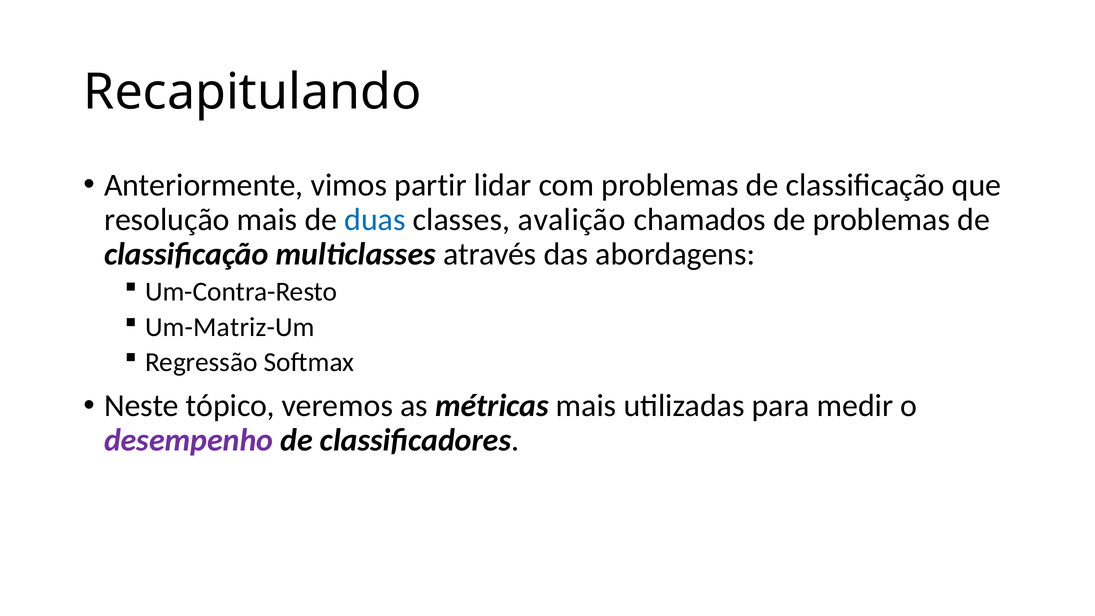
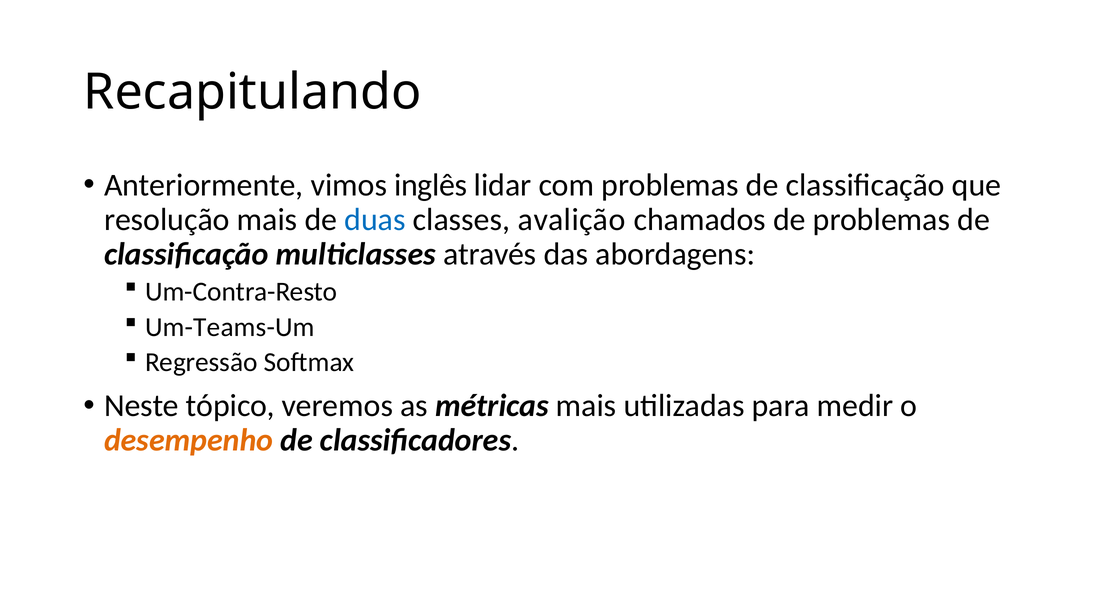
partir: partir -> inglês (431, 185)
Um-Matriz-Um: Um-Matriz-Um -> Um-Teams-Um (230, 327)
desempenho colour: purple -> orange (189, 440)
